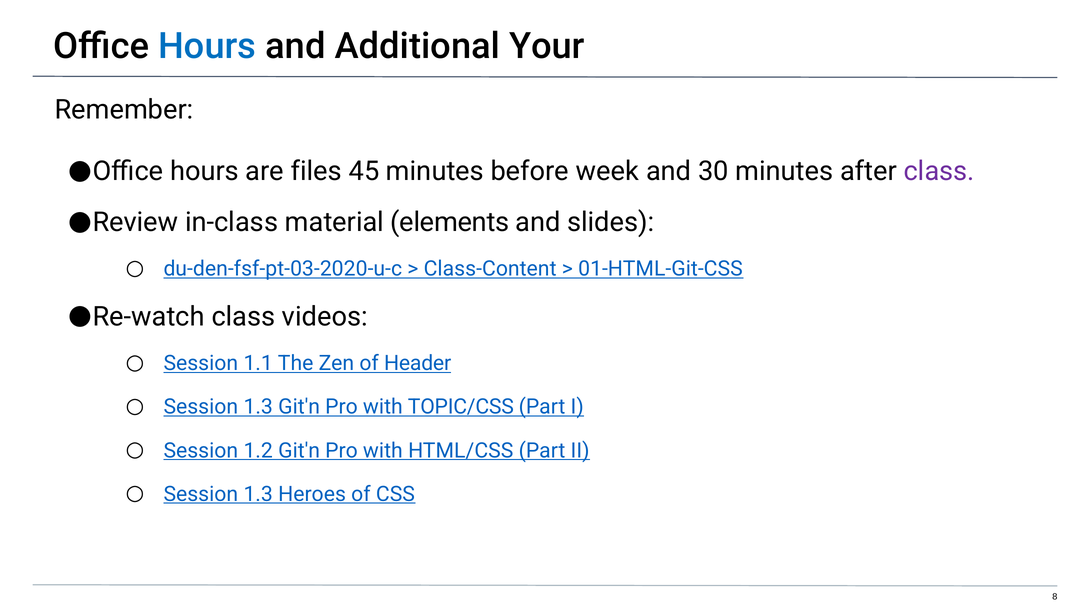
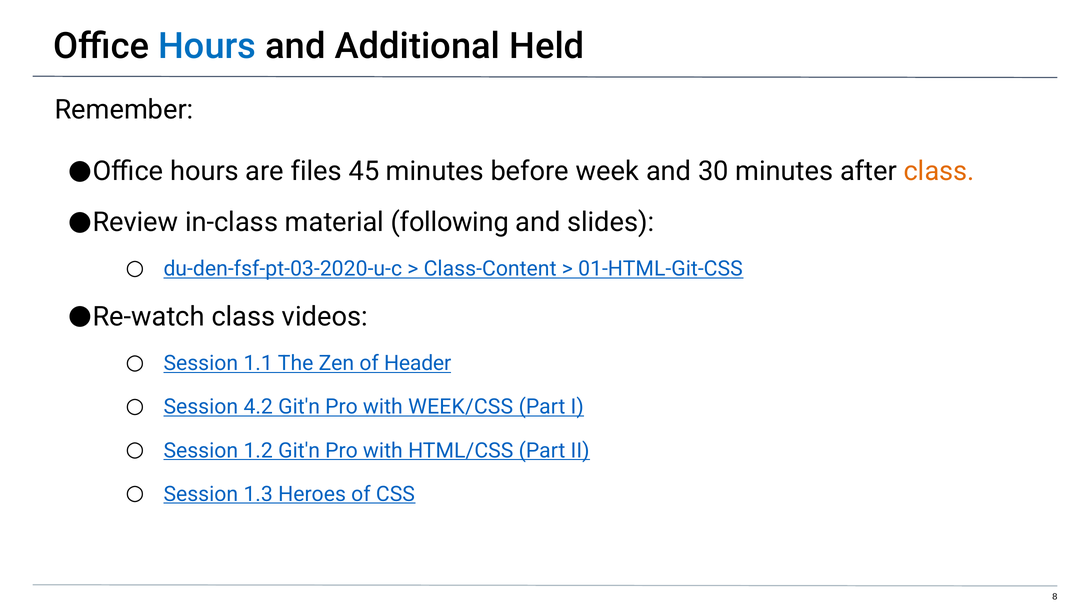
Your: Your -> Held (547, 46)
class colour: purple -> orange (939, 171)
elements: elements -> following (450, 222)
1.3: 1.3 -> 4.2 (258, 407)
TOPIC/CSS: TOPIC/CSS -> WEEK/CSS (461, 407)
